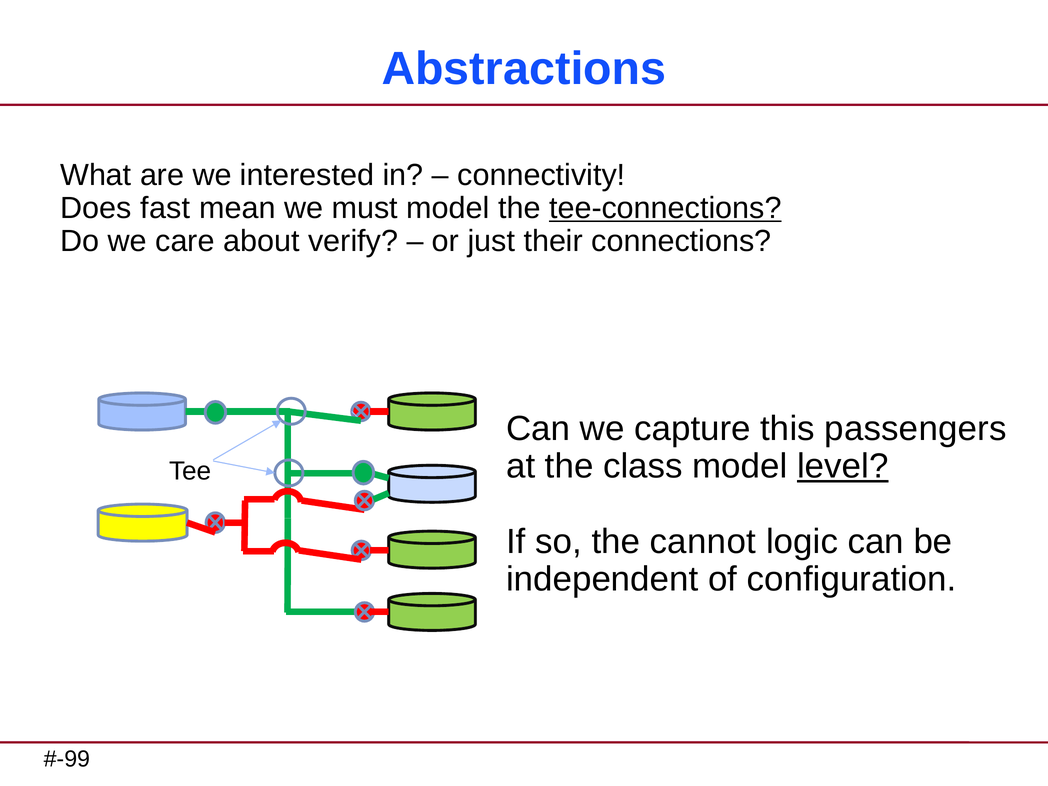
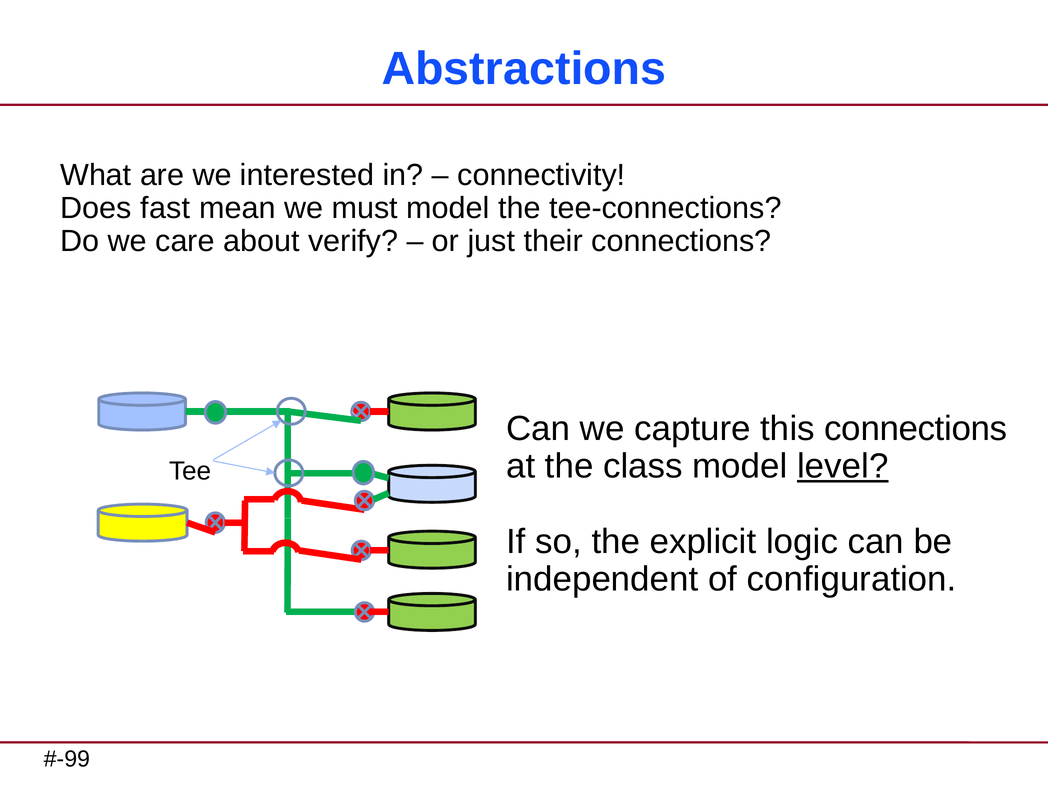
tee-connections underline: present -> none (665, 208)
this passengers: passengers -> connections (916, 429)
cannot: cannot -> explicit (703, 542)
